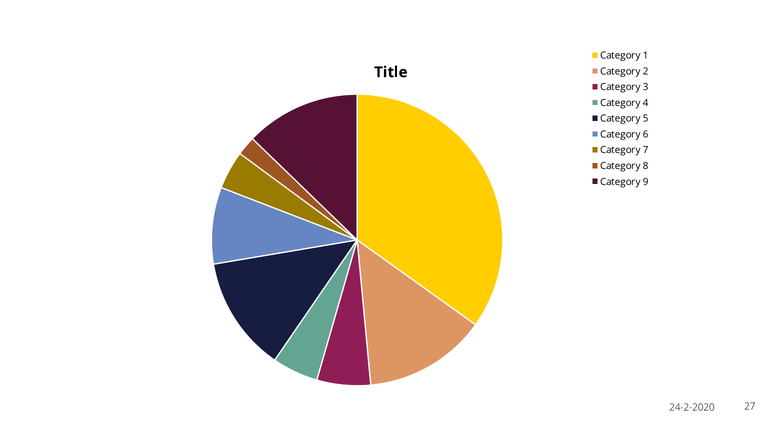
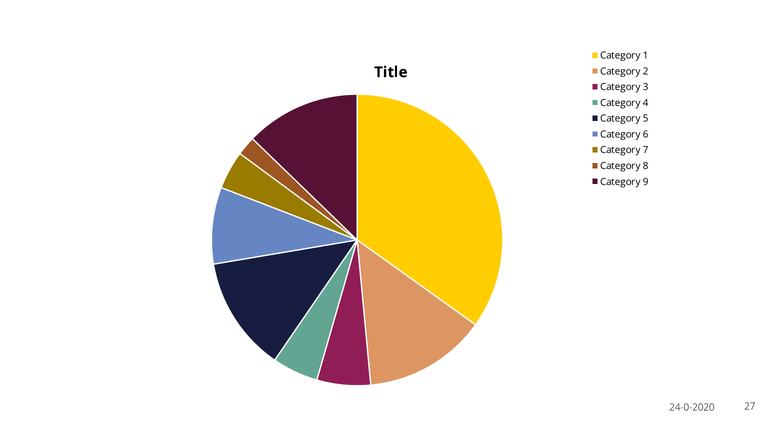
24-2-2020: 24-2-2020 -> 24-0-2020 (692, 407)
